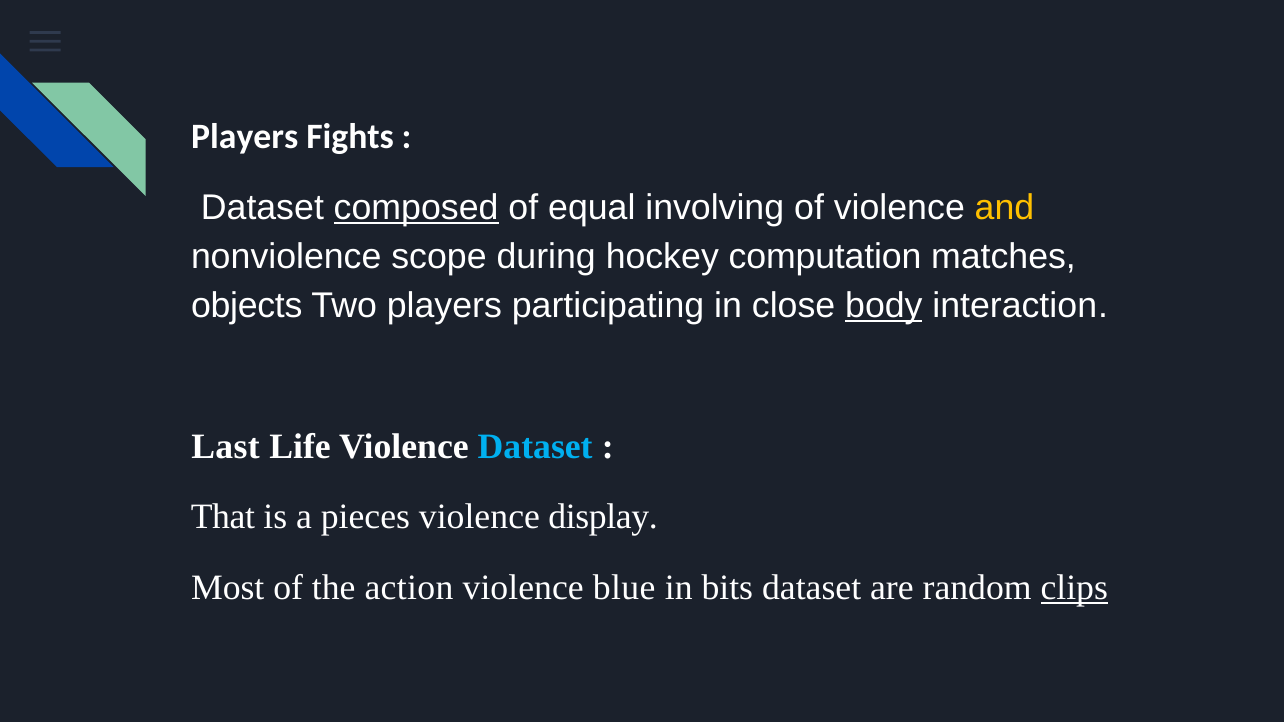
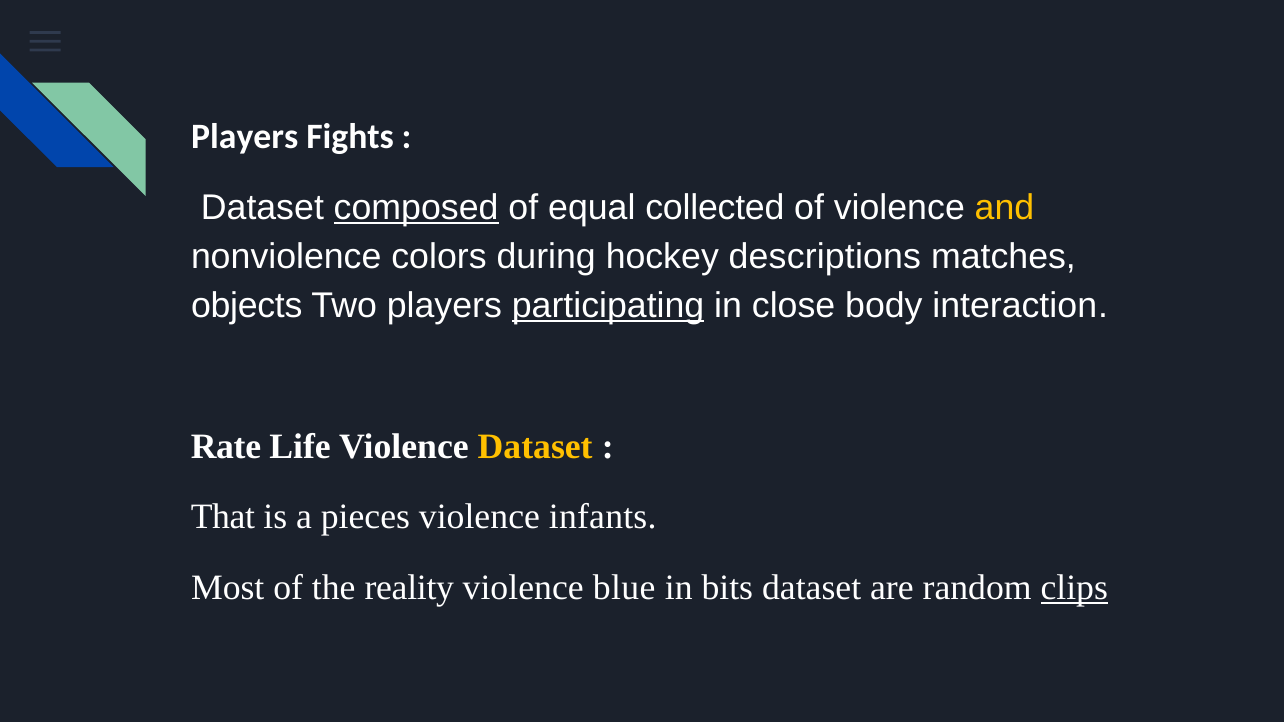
involving: involving -> collected (715, 207)
scope: scope -> colors (439, 257)
computation: computation -> descriptions (825, 257)
participating underline: none -> present (608, 306)
body underline: present -> none (884, 306)
Last: Last -> Rate (226, 447)
Dataset colour: light blue -> yellow (535, 447)
display: display -> infants (603, 517)
action: action -> reality (409, 588)
